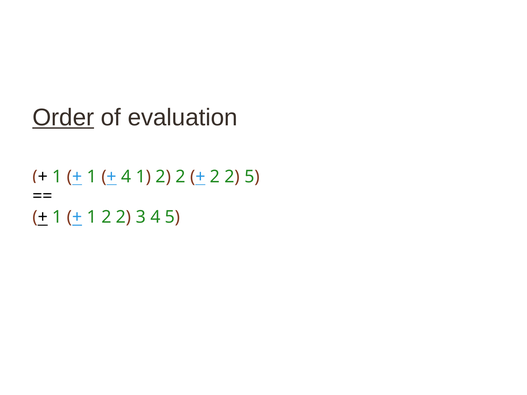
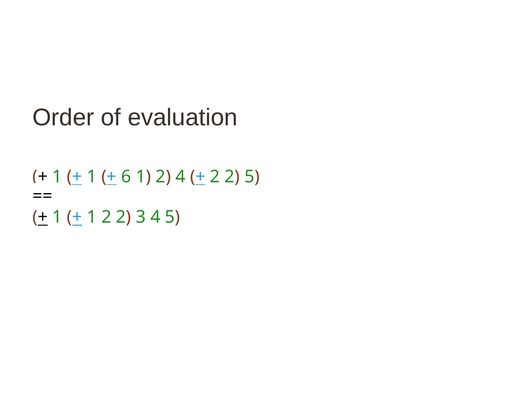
Order underline: present -> none (63, 118)
4: 4 -> 6 (126, 177)
2: 2 -> 4 (181, 177)
